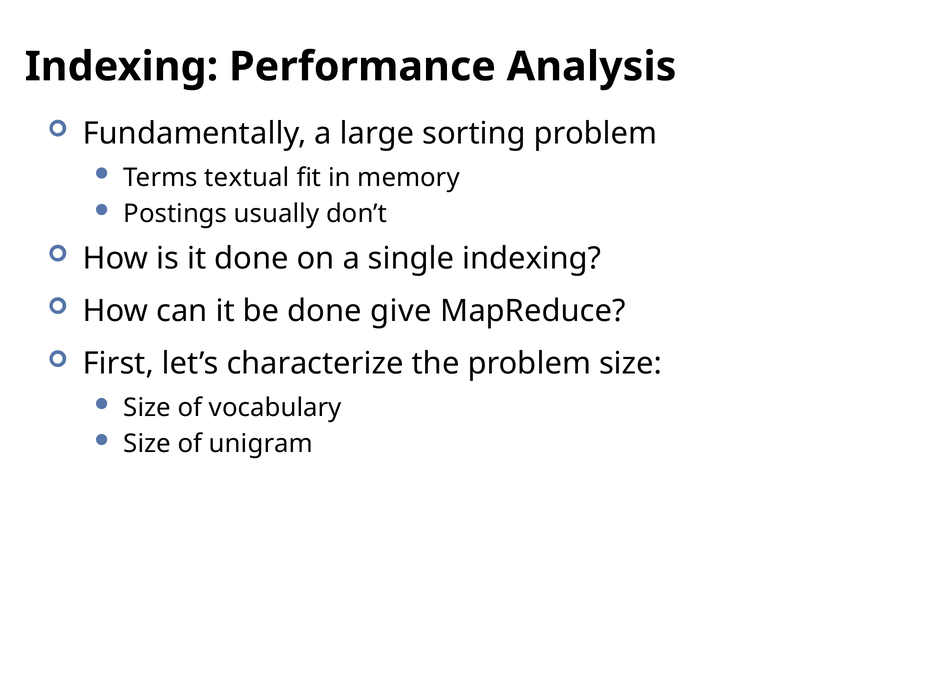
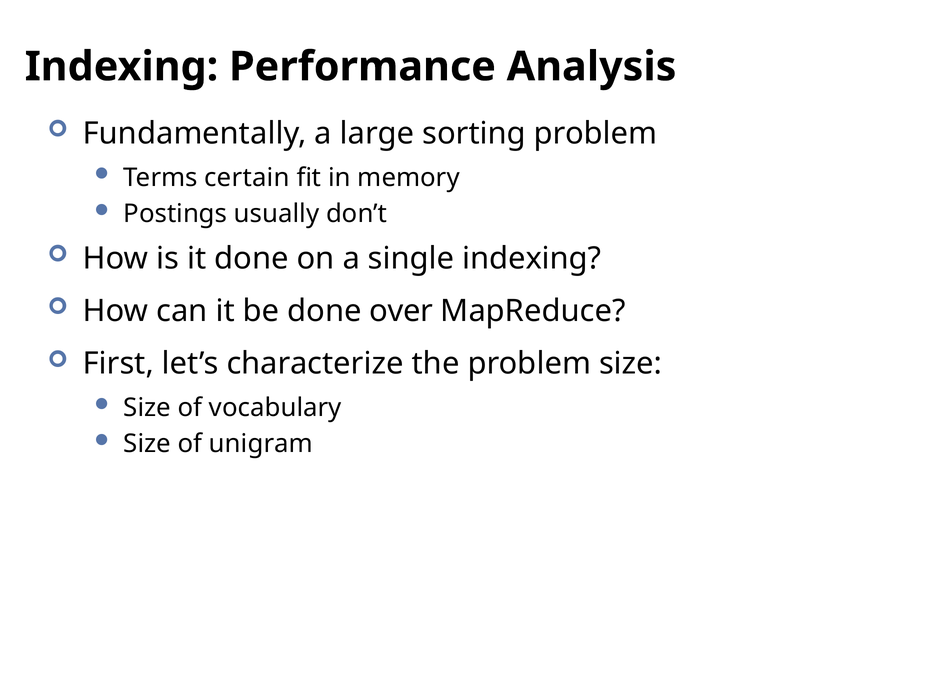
textual: textual -> certain (247, 178)
give: give -> over (401, 311)
